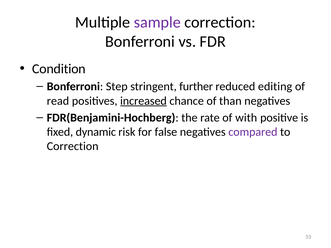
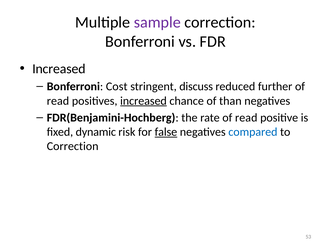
Condition: Condition -> Increased (59, 69)
Step: Step -> Cost (117, 87)
further: further -> discuss (196, 87)
editing: editing -> further (275, 87)
rate of with: with -> read (246, 118)
false underline: none -> present (166, 132)
compared colour: purple -> blue (253, 132)
